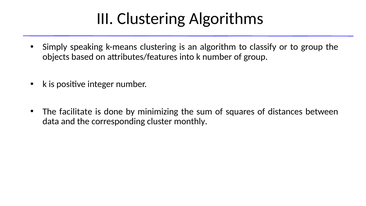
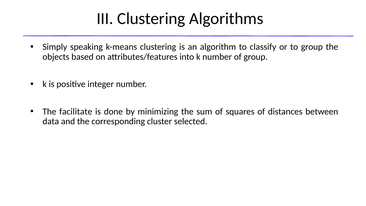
monthly: monthly -> selected (191, 121)
